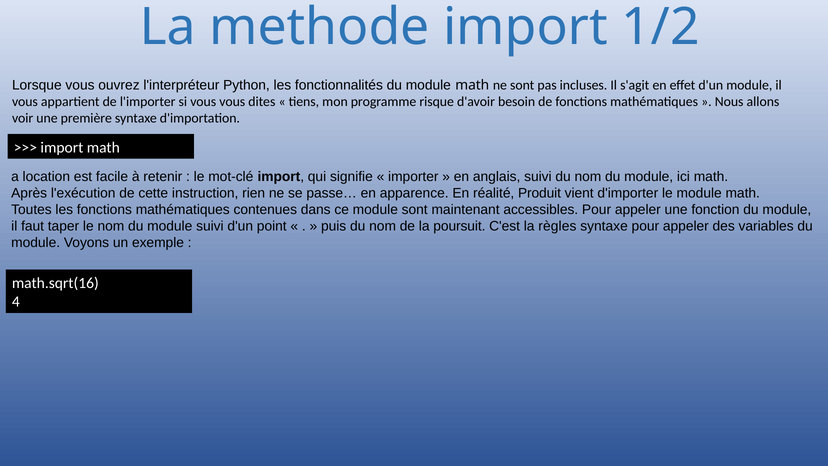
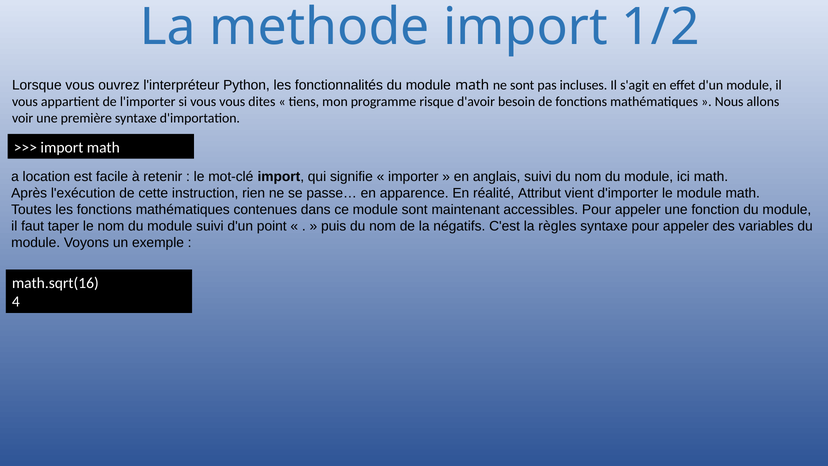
Produit: Produit -> Attribut (539, 193)
poursuit: poursuit -> négatifs (459, 226)
